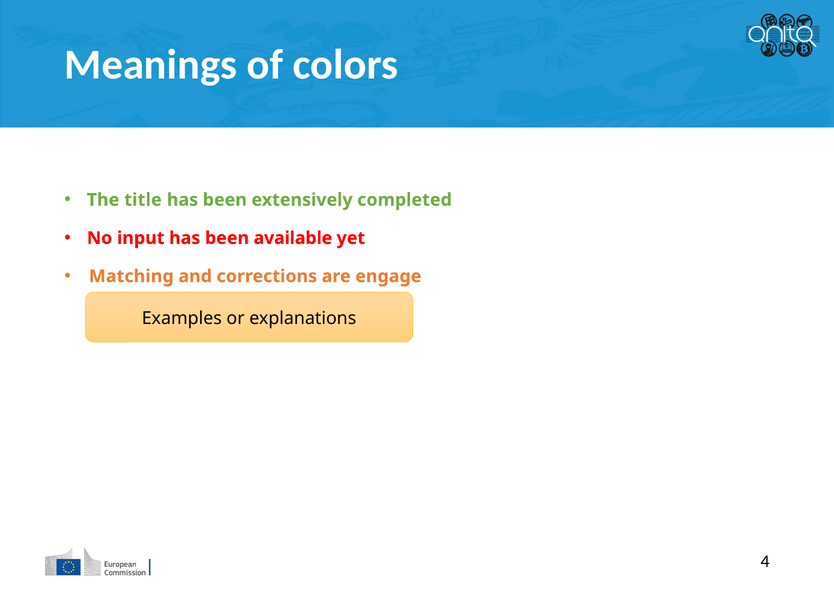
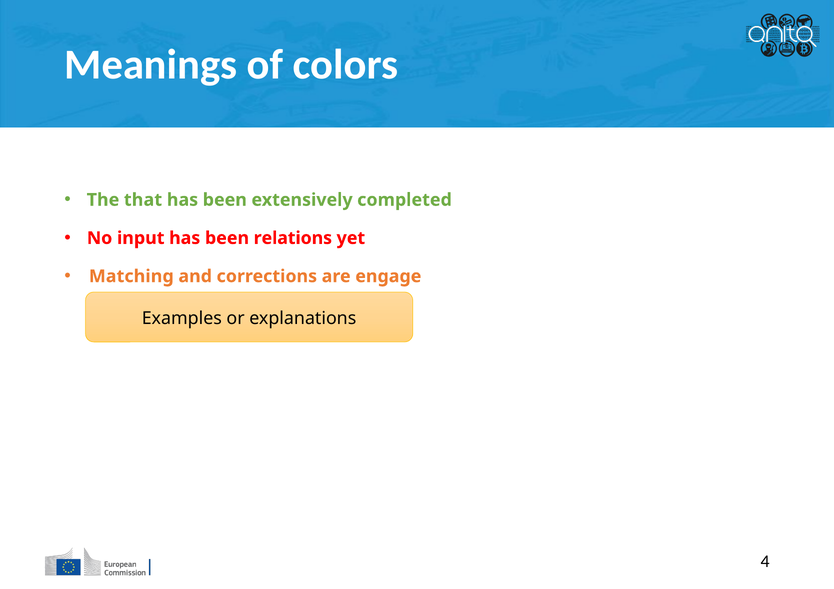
title: title -> that (143, 200)
available: available -> relations (293, 238)
